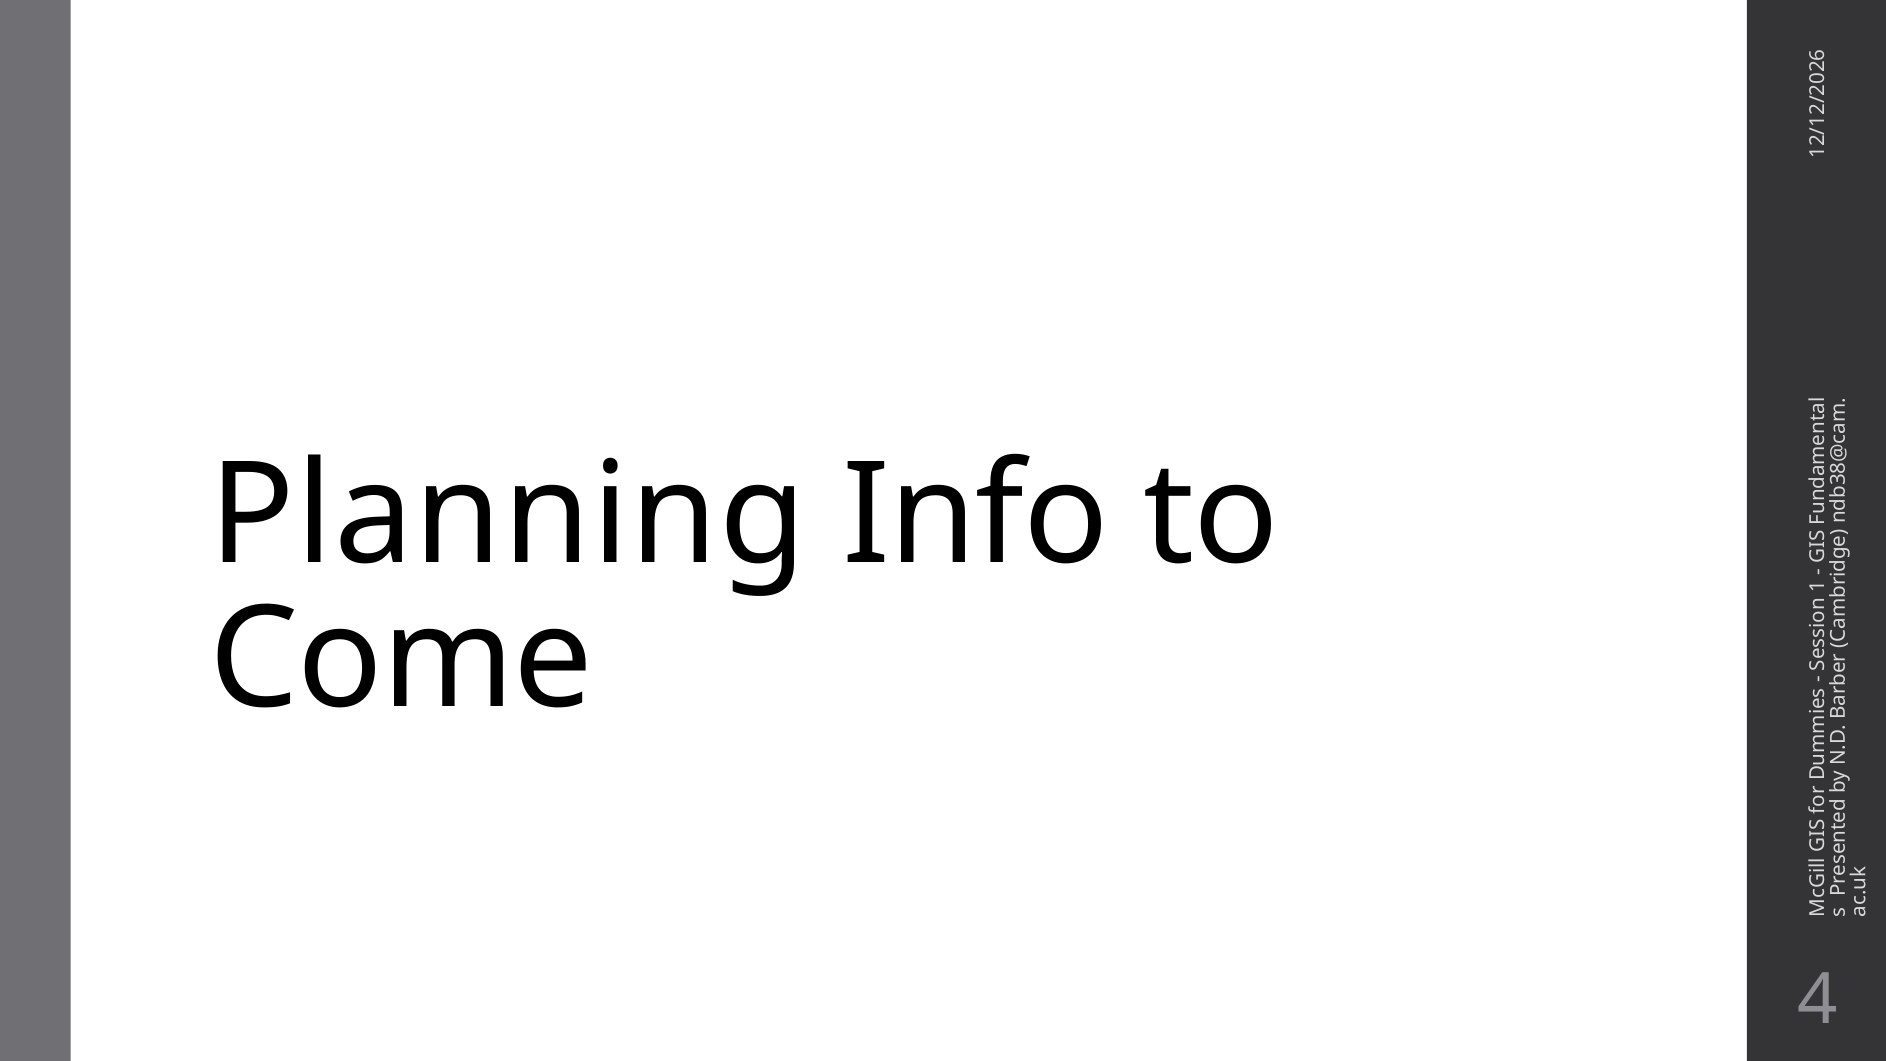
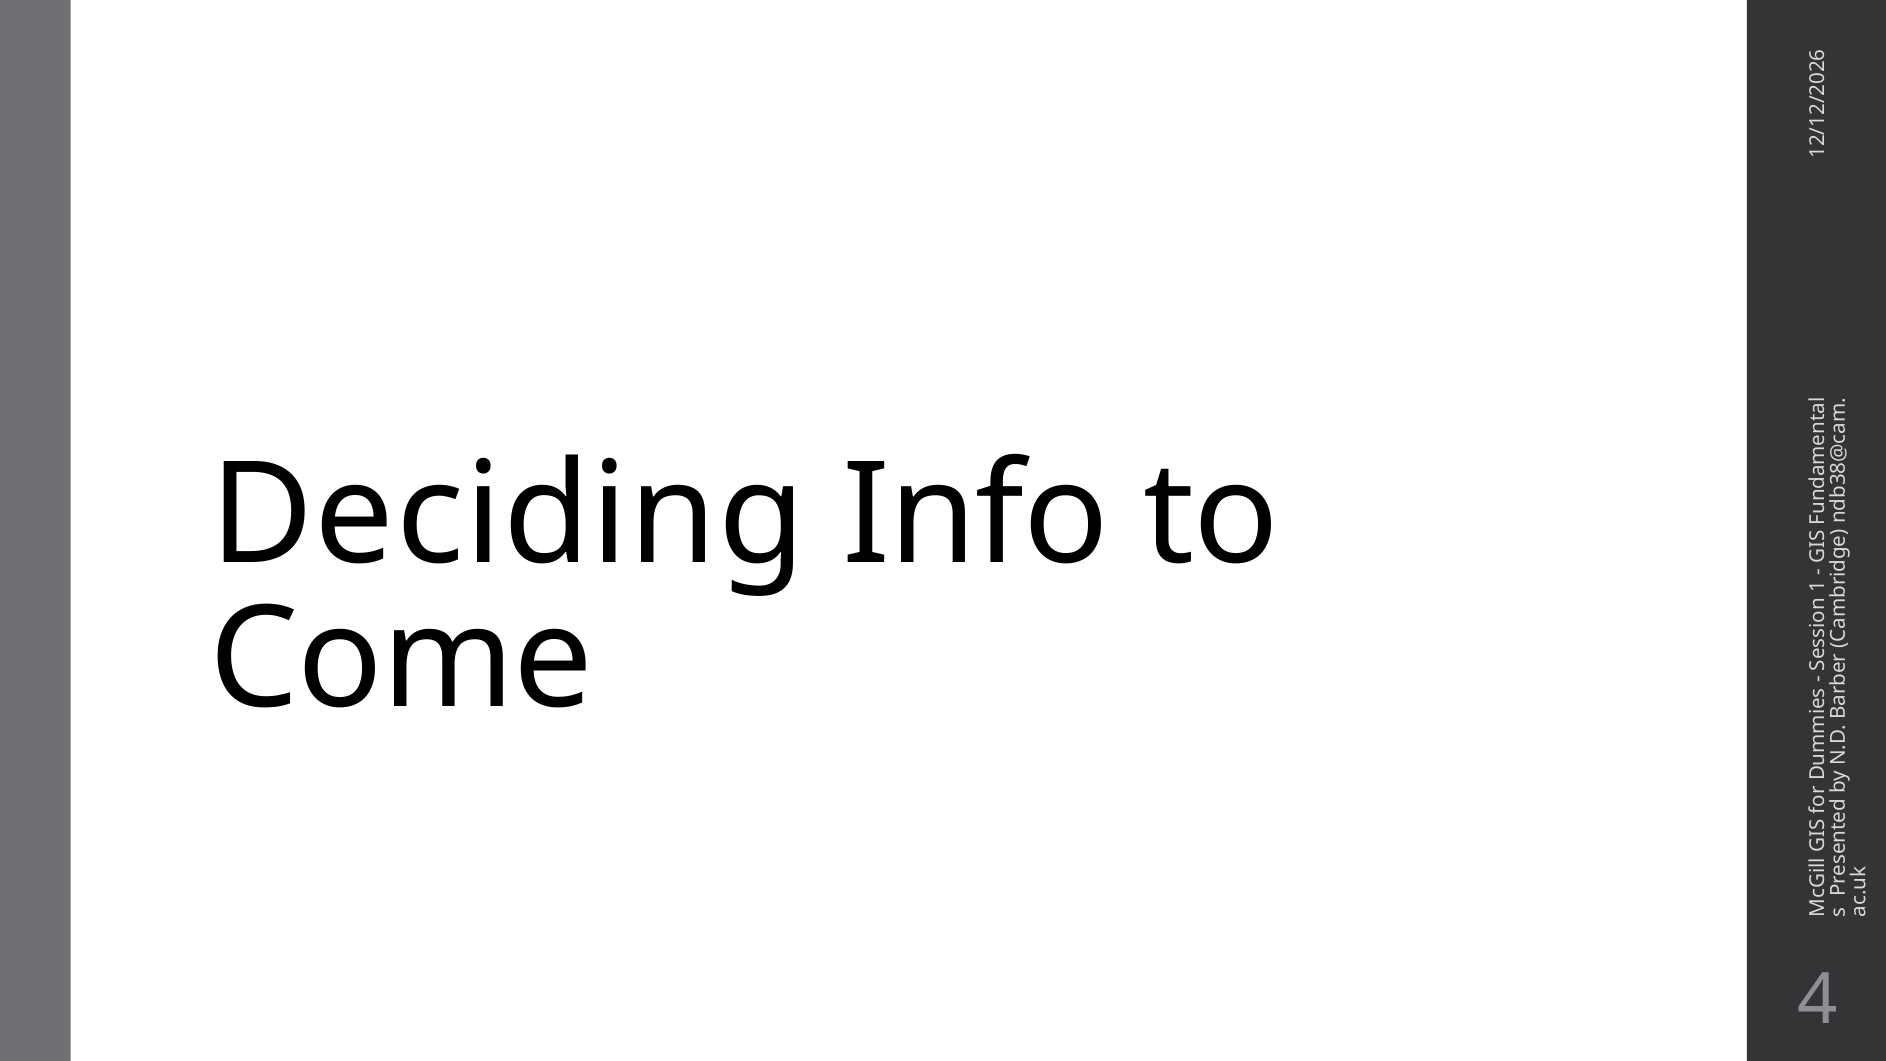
Planning: Planning -> Deciding (508, 516)
